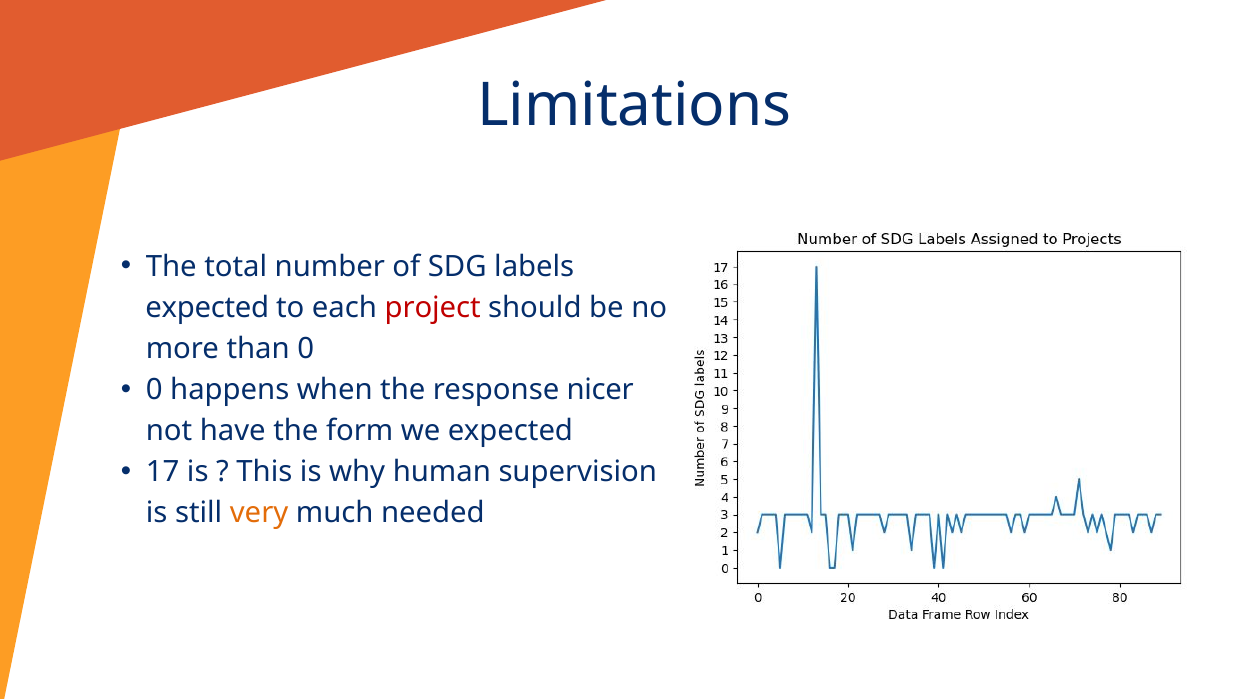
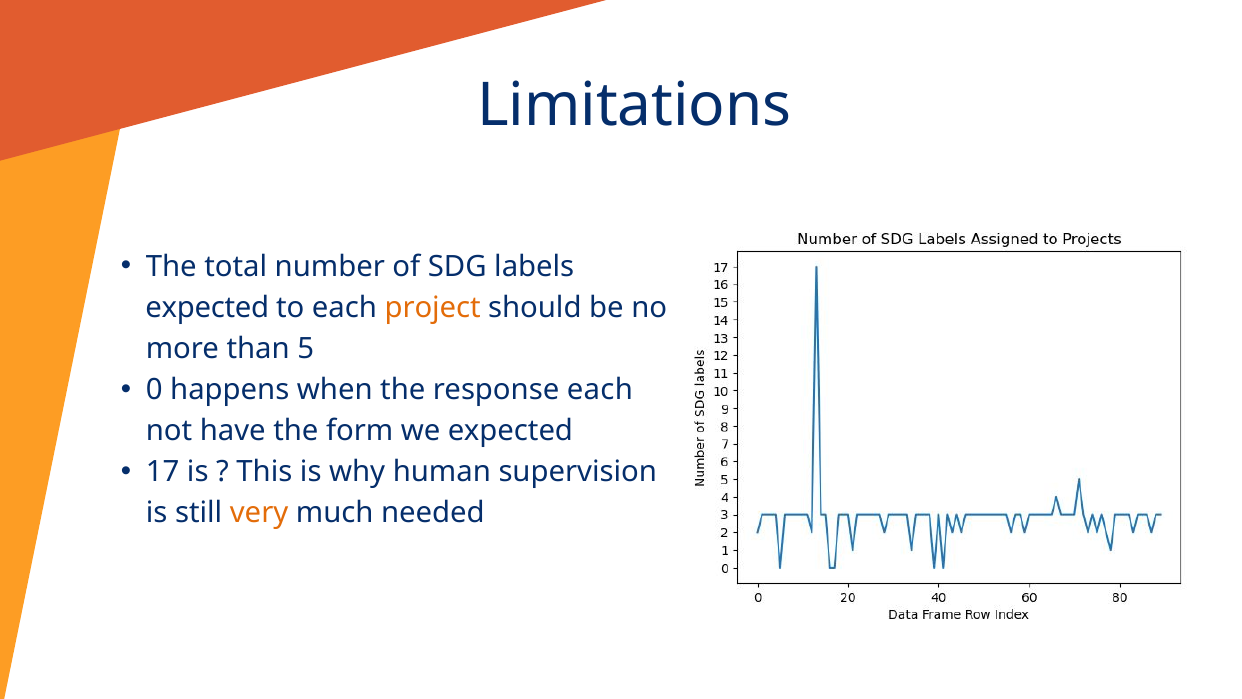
project colour: red -> orange (433, 308)
than 0: 0 -> 5 (306, 349)
response nicer: nicer -> each (600, 390)
